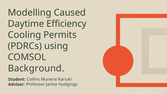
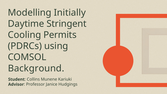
Caused: Caused -> Initially (70, 13)
Efficiency: Efficiency -> Stringent (67, 24)
